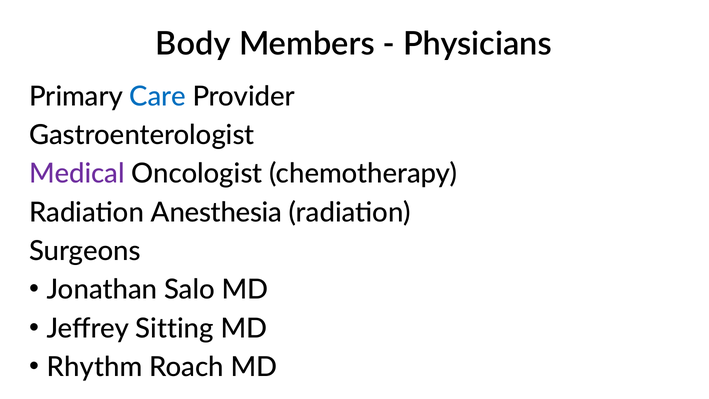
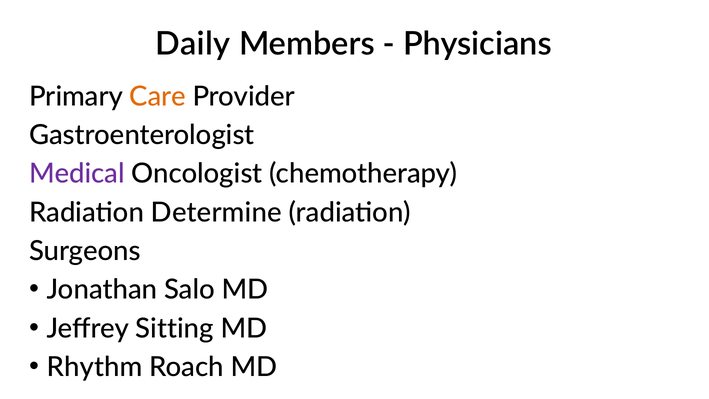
Body: Body -> Daily (193, 44)
Care colour: blue -> orange (158, 96)
Anesthesia: Anesthesia -> Determine (216, 212)
